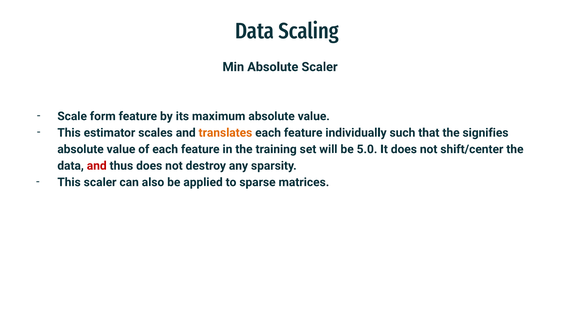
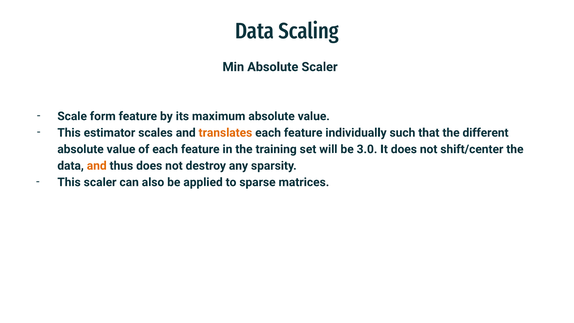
signifies: signifies -> different (486, 133)
5.0: 5.0 -> 3.0 (367, 149)
and colour: red -> orange (97, 166)
